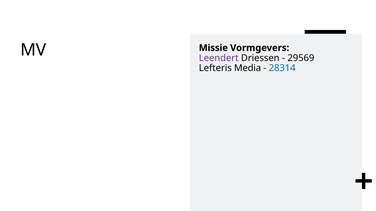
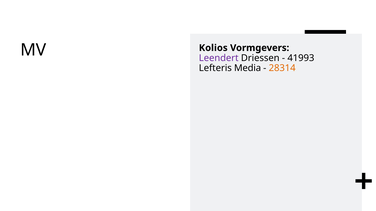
Missie: Missie -> Kolios (213, 48)
29569: 29569 -> 41993 (301, 58)
28314 colour: blue -> orange (282, 68)
